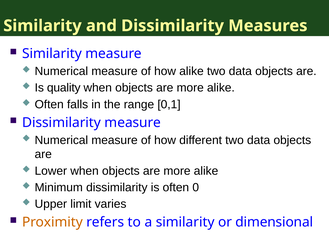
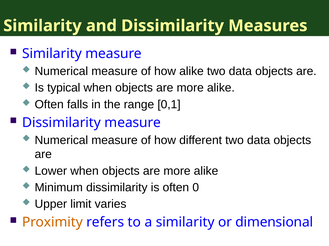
quality: quality -> typical (64, 88)
